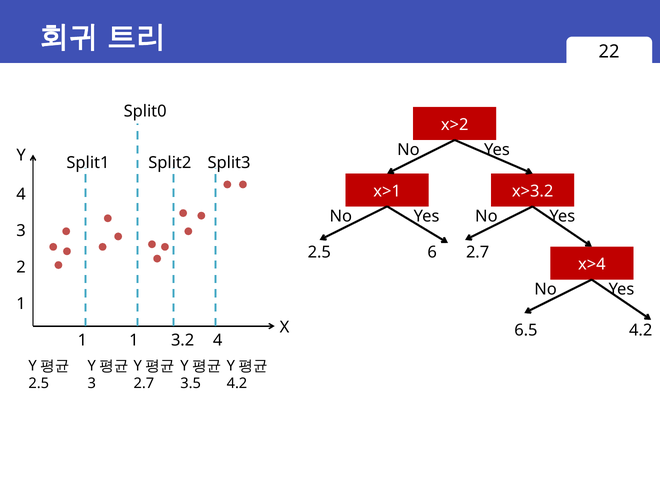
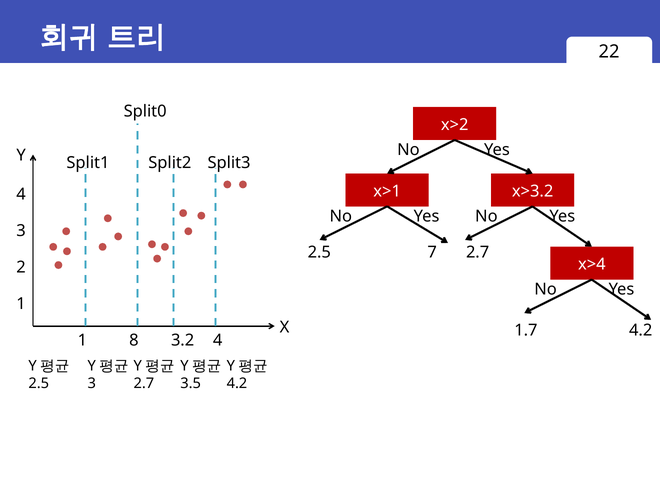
6: 6 -> 7 (432, 252)
6.5: 6.5 -> 1.7 (526, 330)
1 1: 1 -> 8 (134, 340)
